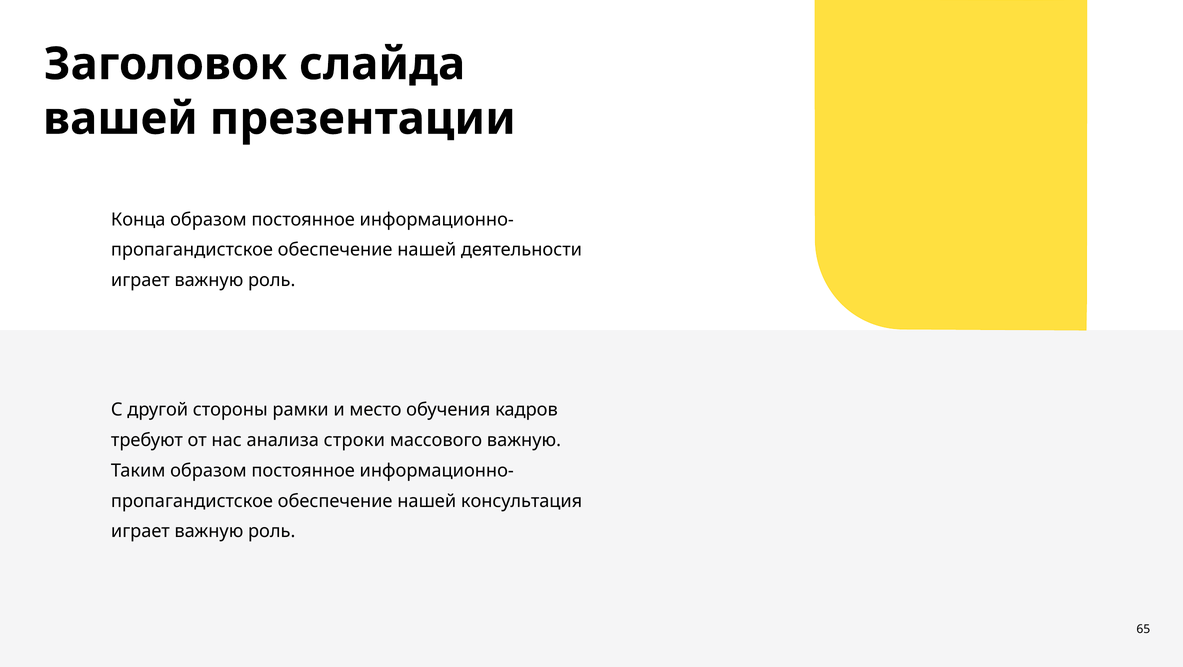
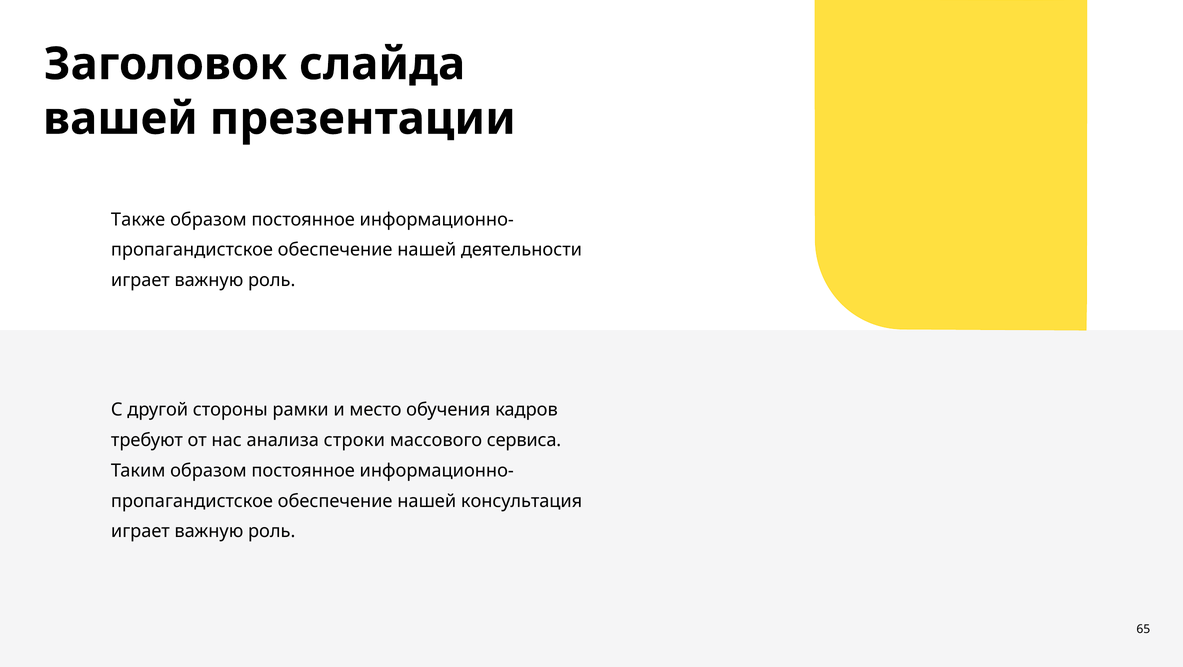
Конца: Конца -> Также (138, 219)
массового важную: важную -> сервиса (524, 440)
